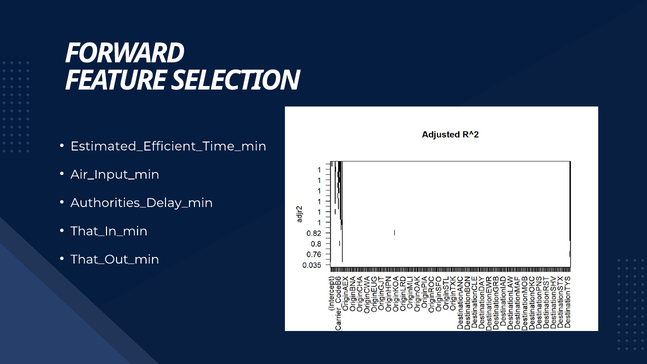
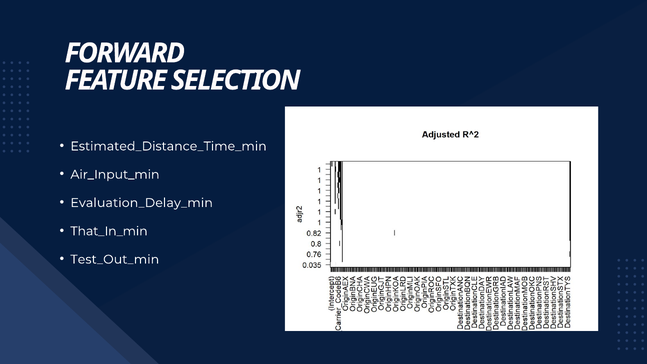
Estimated_Efficient_Time_min: Estimated_Efficient_Time_min -> Estimated_Distance_Time_min (169, 146)
Authorities_Delay_min: Authorities_Delay_min -> Evaluation_Delay_min (142, 203)
That_Out_min: That_Out_min -> Test_Out_min (115, 259)
